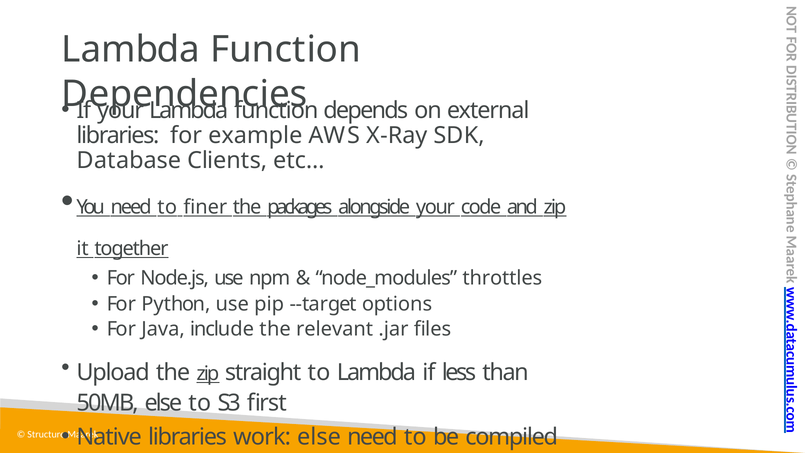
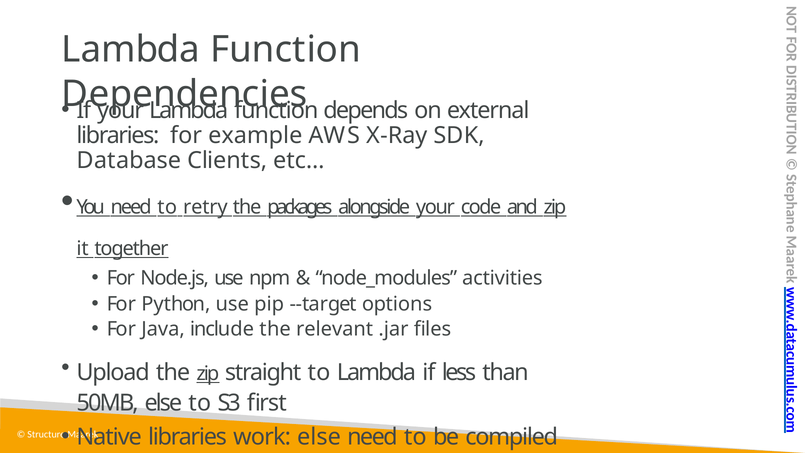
finer: finer -> retry (205, 207)
throttles: throttles -> activities (502, 278)
